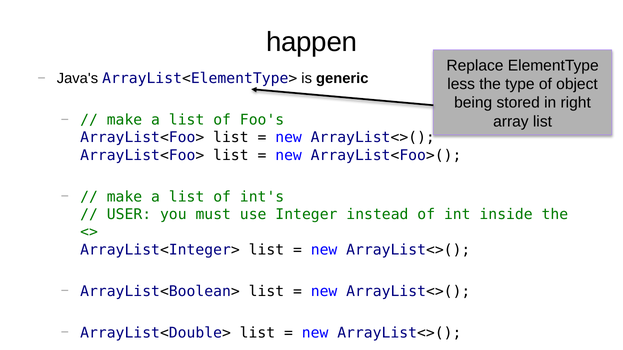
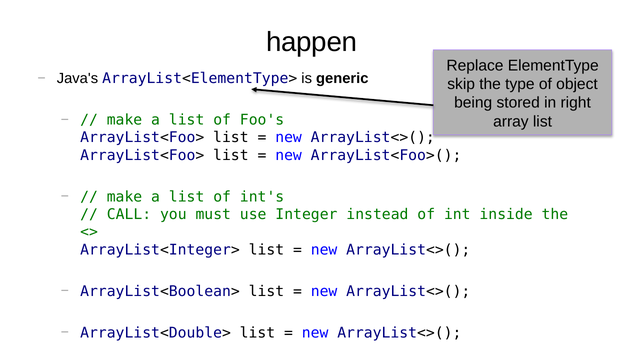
less: less -> skip (461, 84)
USER: USER -> CALL (129, 215)
